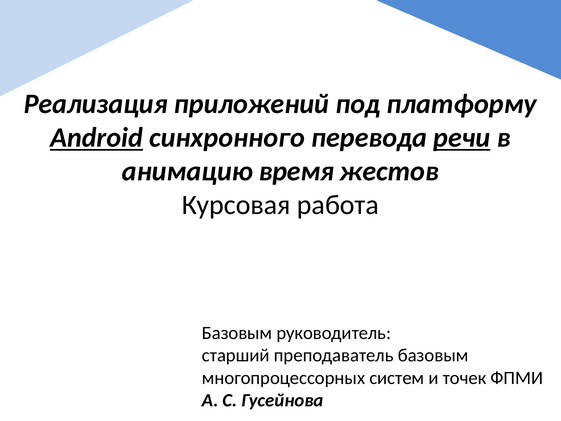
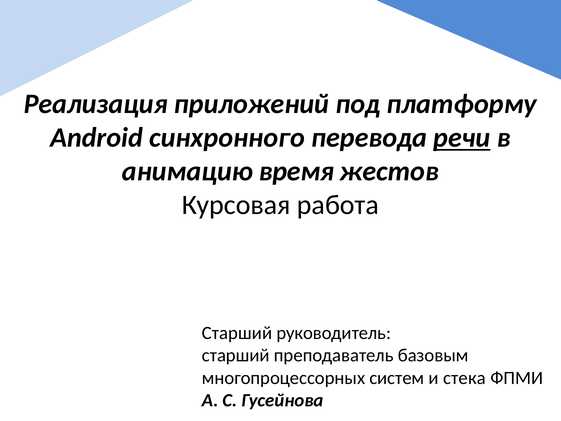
Android underline: present -> none (96, 138)
Базовым: Базовым -> Старший (237, 333)
точек: точек -> стека (464, 378)
